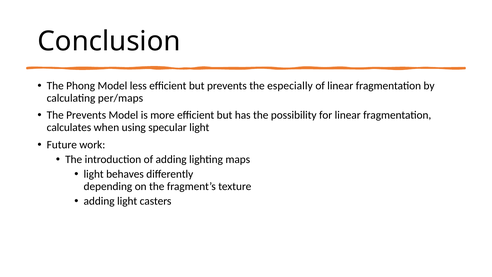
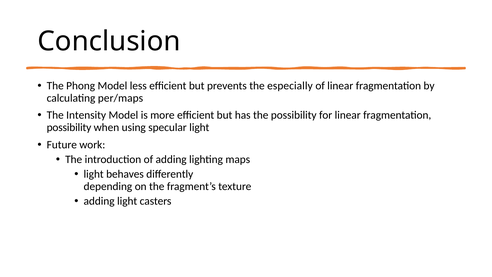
The Prevents: Prevents -> Intensity (86, 115)
calculates: calculates -> possibility (69, 127)
